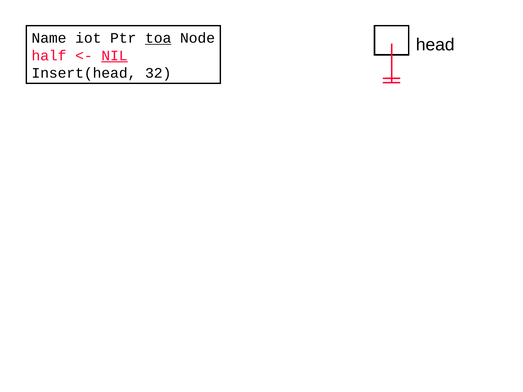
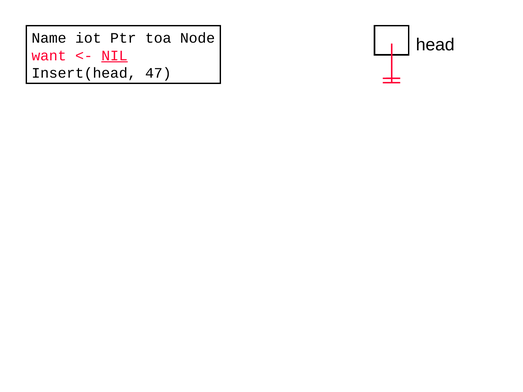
toa underline: present -> none (158, 38)
half: half -> want (49, 56)
32: 32 -> 47 (158, 73)
